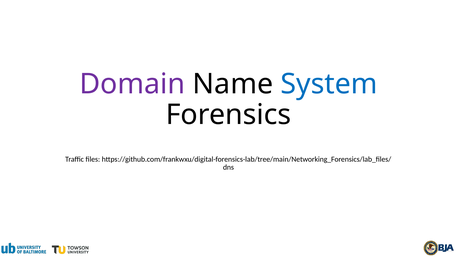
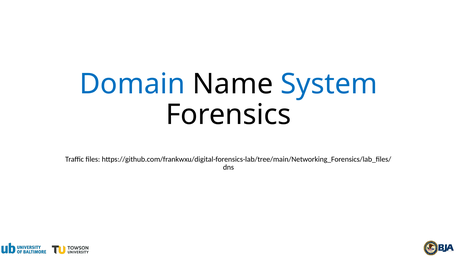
Domain colour: purple -> blue (132, 84)
